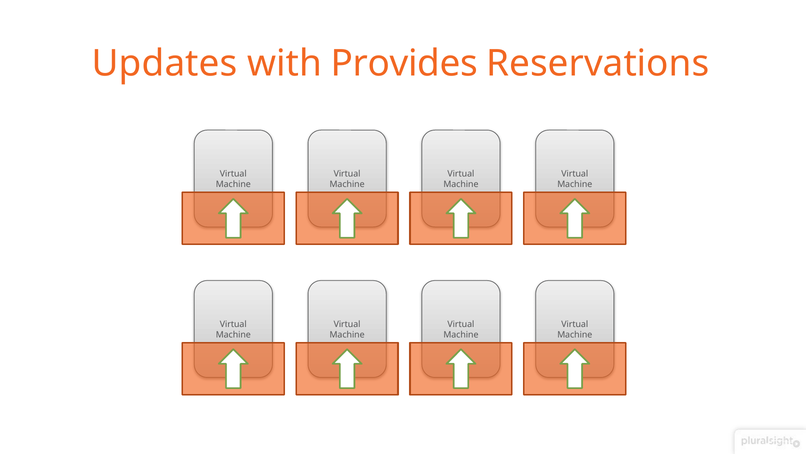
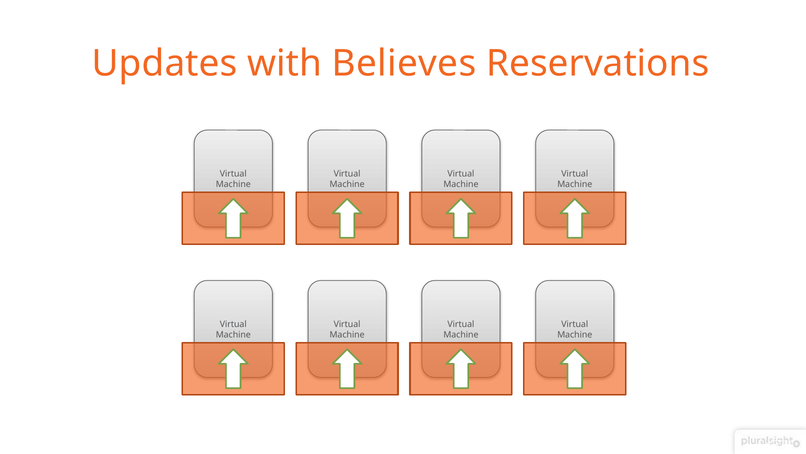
Provides: Provides -> Believes (404, 63)
